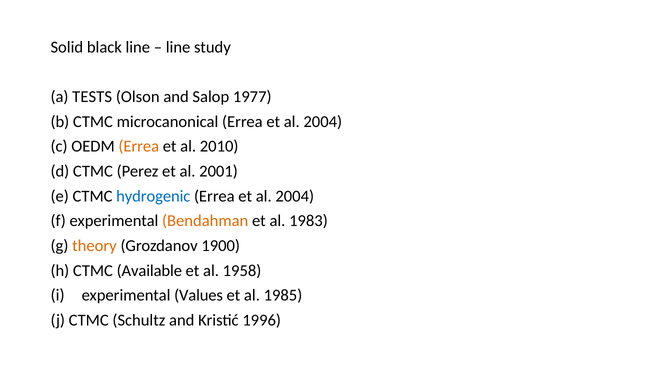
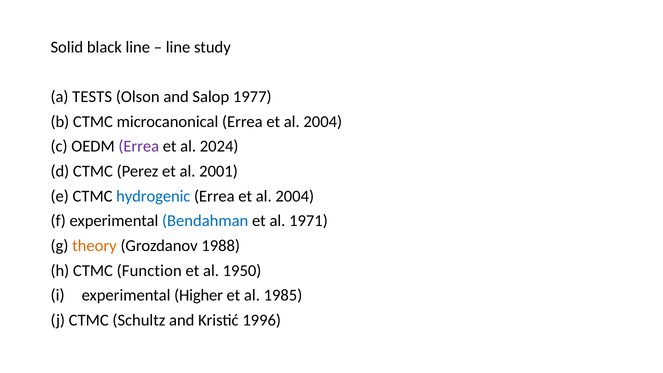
Errea colour: orange -> purple (139, 146)
2010: 2010 -> 2024 (219, 146)
Bendahman colour: orange -> blue (205, 221)
1983: 1983 -> 1971 (308, 221)
1900: 1900 -> 1988 (221, 246)
Available: Available -> Function (149, 270)
1958: 1958 -> 1950 (242, 270)
Values: Values -> Higher (199, 295)
